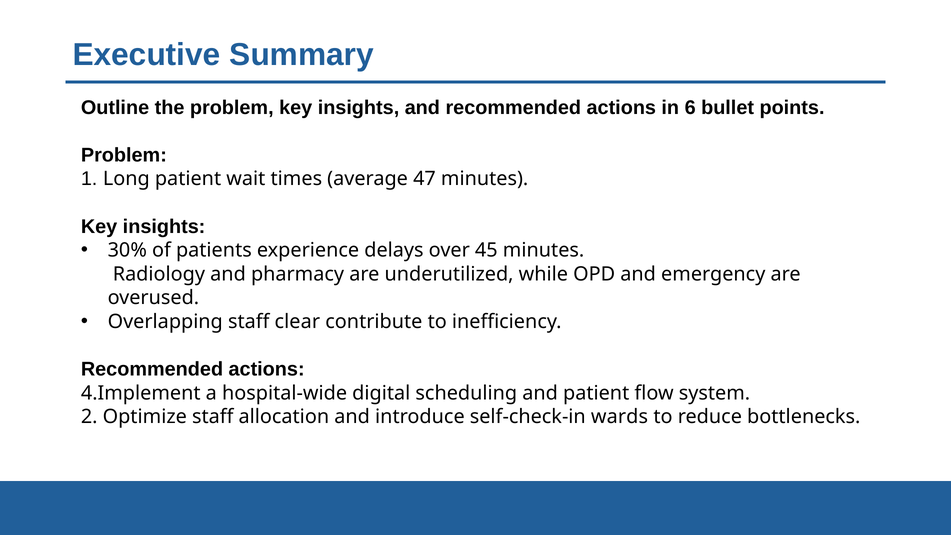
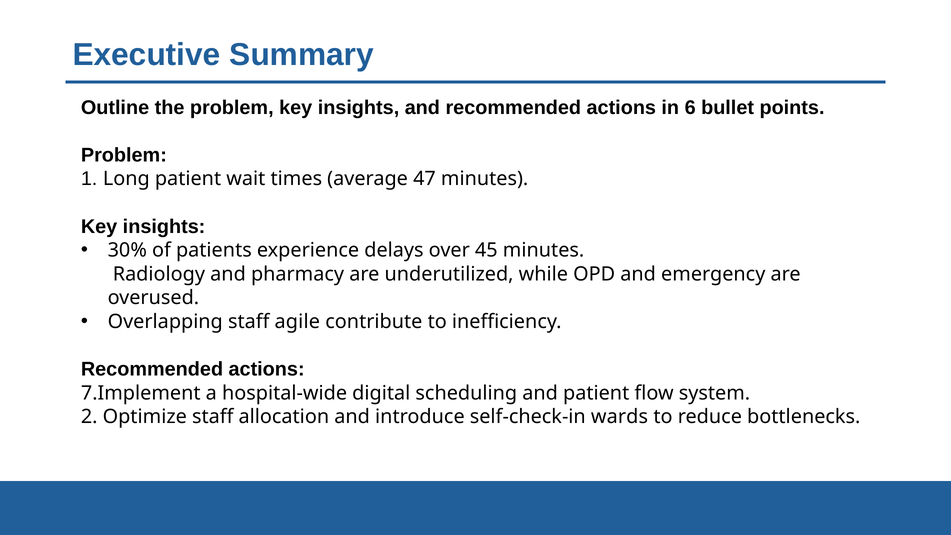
clear: clear -> agile (297, 322)
4.Implement: 4.Implement -> 7.Implement (141, 393)
